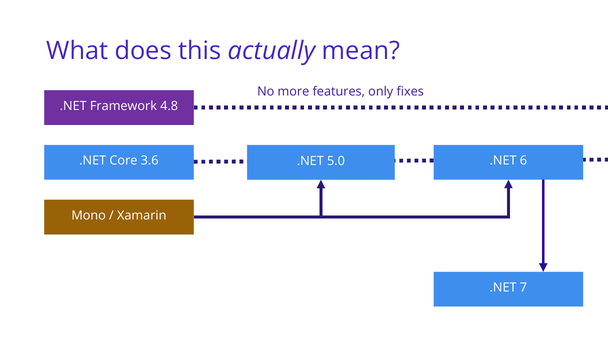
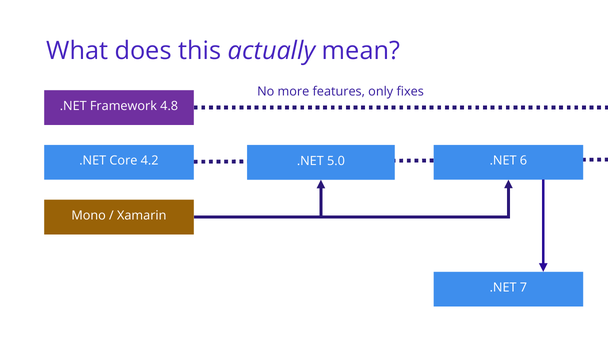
3.6: 3.6 -> 4.2 (150, 161)
